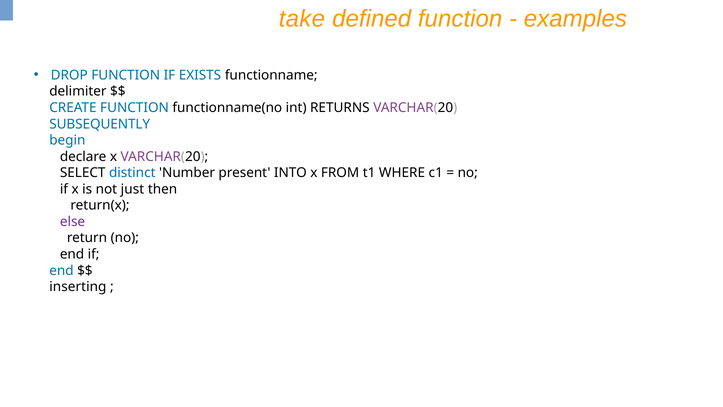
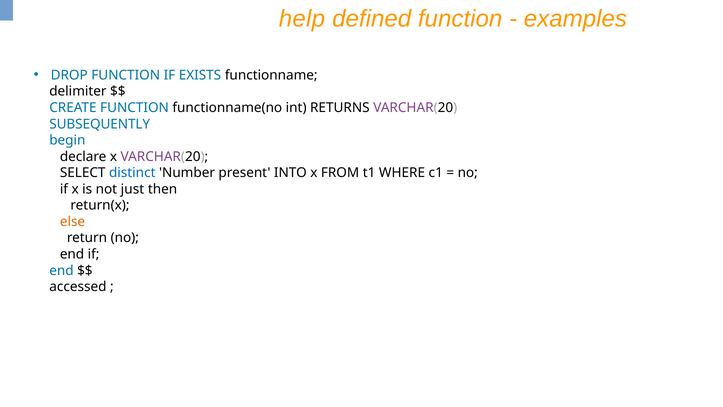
take: take -> help (302, 19)
else colour: purple -> orange (73, 222)
inserting: inserting -> accessed (78, 287)
